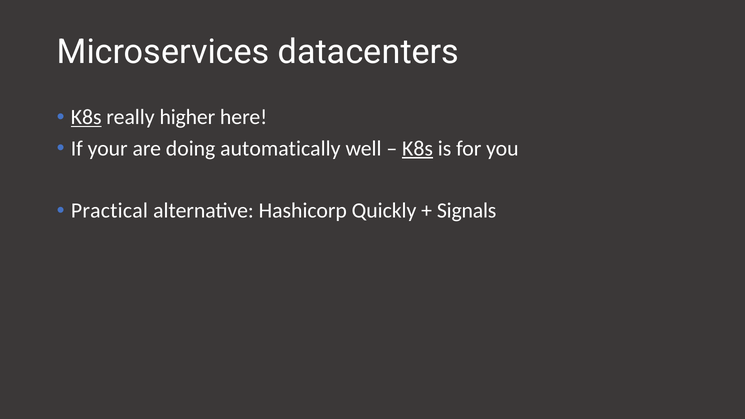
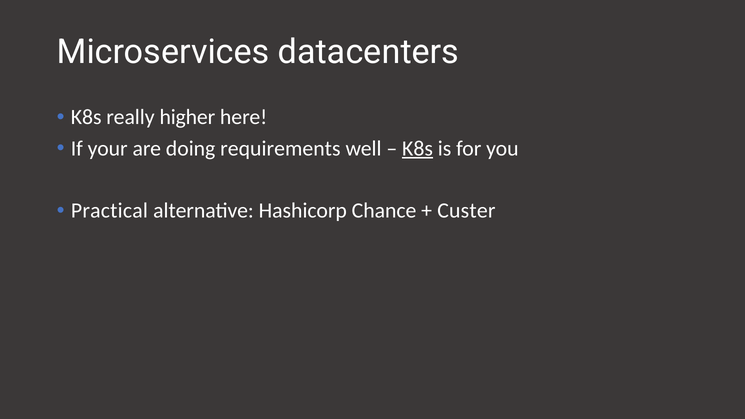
K8s underline: present -> none (86, 117)
automatically: automatically -> requirements (280, 148)
Quickly: Quickly -> Chance (384, 211)
Signals: Signals -> Custer (466, 211)
